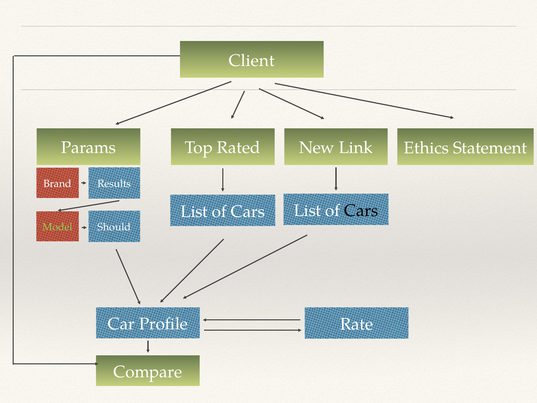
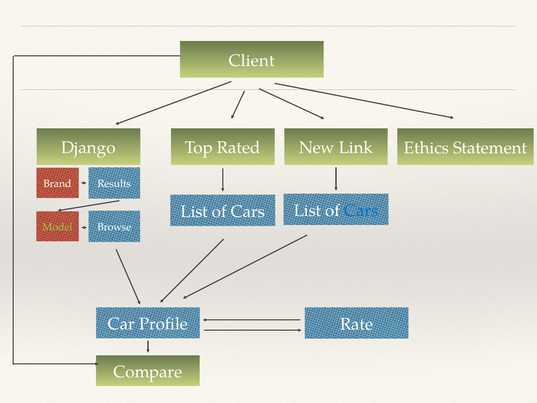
Params: Params -> Django (88, 148)
Cars colour: black -> blue (361, 210)
Should: Should -> Browse (114, 227)
